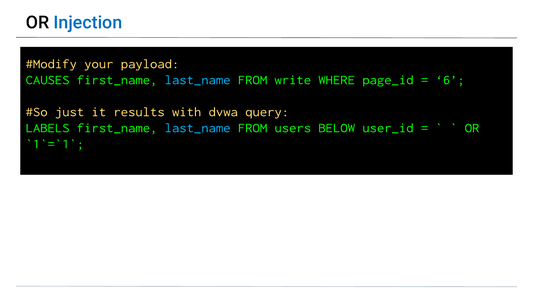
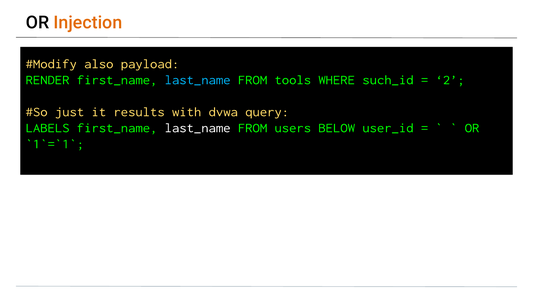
Injection colour: blue -> orange (88, 23)
your: your -> also (99, 64)
CAUSES: CAUSES -> RENDER (48, 80)
write: write -> tools (293, 80)
page_id: page_id -> such_id (388, 80)
6: 6 -> 2 (450, 80)
last_name colour: light blue -> white (198, 128)
